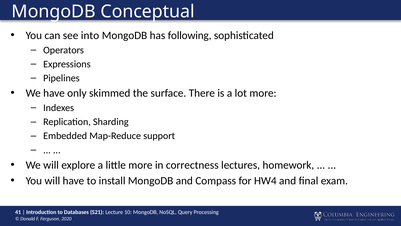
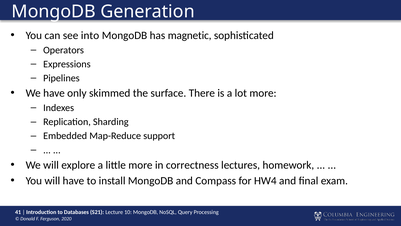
Conceptual: Conceptual -> Generation (148, 12)
following: following -> magnetic (190, 35)
